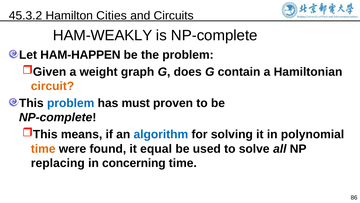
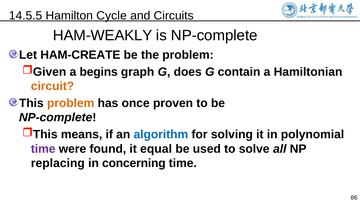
45.3.2: 45.3.2 -> 14.5.5 (26, 16)
Cities: Cities -> Cycle (112, 16)
HAM-HAPPEN: HAM-HAPPEN -> HAM-CREATE (80, 55)
weight: weight -> begins (99, 72)
problem colour: blue -> orange (71, 103)
must: must -> once (136, 103)
time colour: orange -> purple (43, 148)
